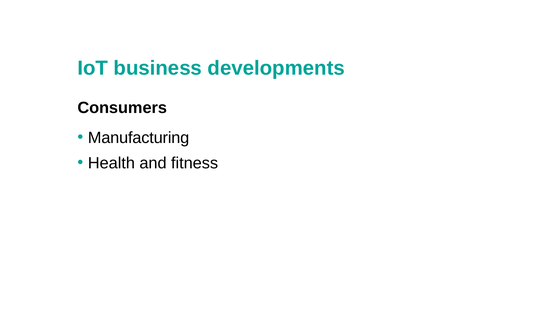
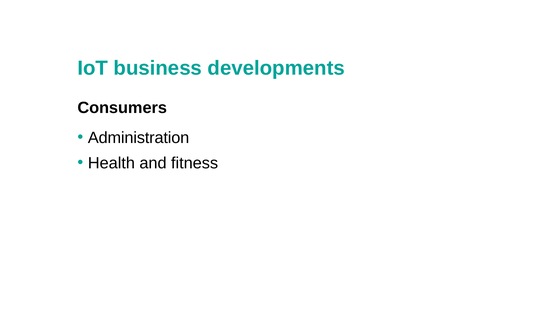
Manufacturing: Manufacturing -> Administration (139, 138)
